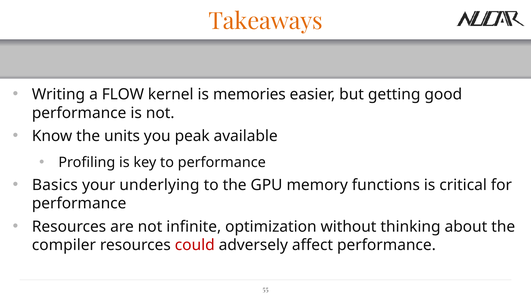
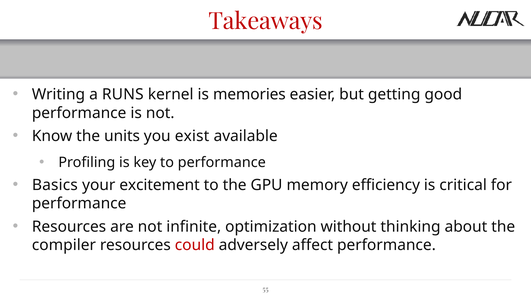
Takeaways colour: orange -> red (266, 21)
FLOW: FLOW -> RUNS (123, 94)
peak: peak -> exist (192, 136)
underlying: underlying -> excitement (160, 185)
functions: functions -> efficiency (386, 185)
